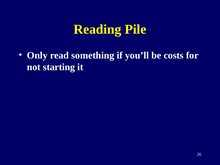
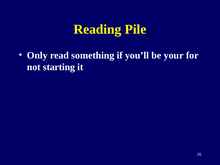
costs: costs -> your (174, 55)
